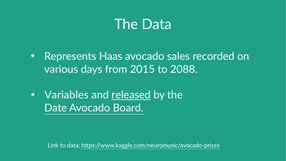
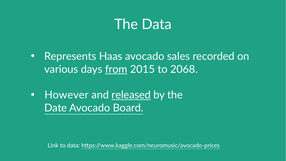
from underline: none -> present (116, 69)
2088: 2088 -> 2068 (184, 69)
Variables: Variables -> However (66, 95)
